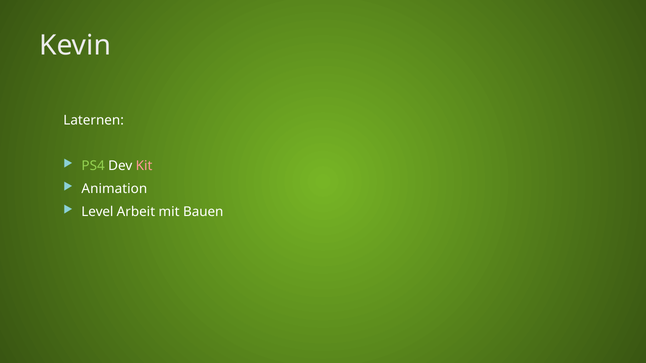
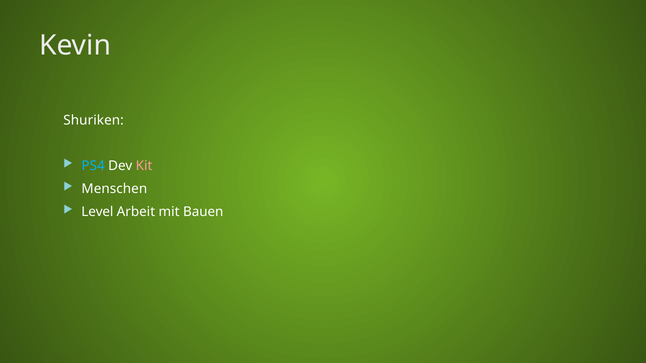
Laternen: Laternen -> Shuriken (94, 120)
PS4 colour: light green -> light blue (93, 166)
Animation: Animation -> Menschen (114, 189)
